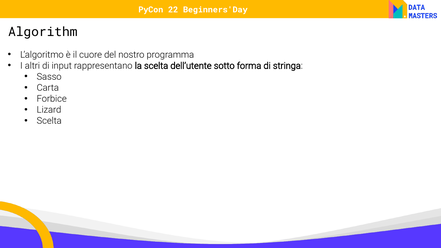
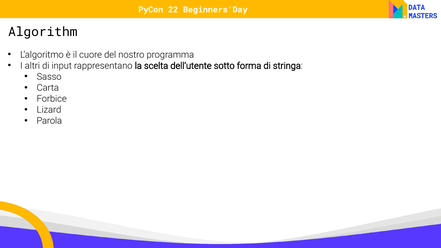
Scelta: Scelta -> Parola (49, 121)
